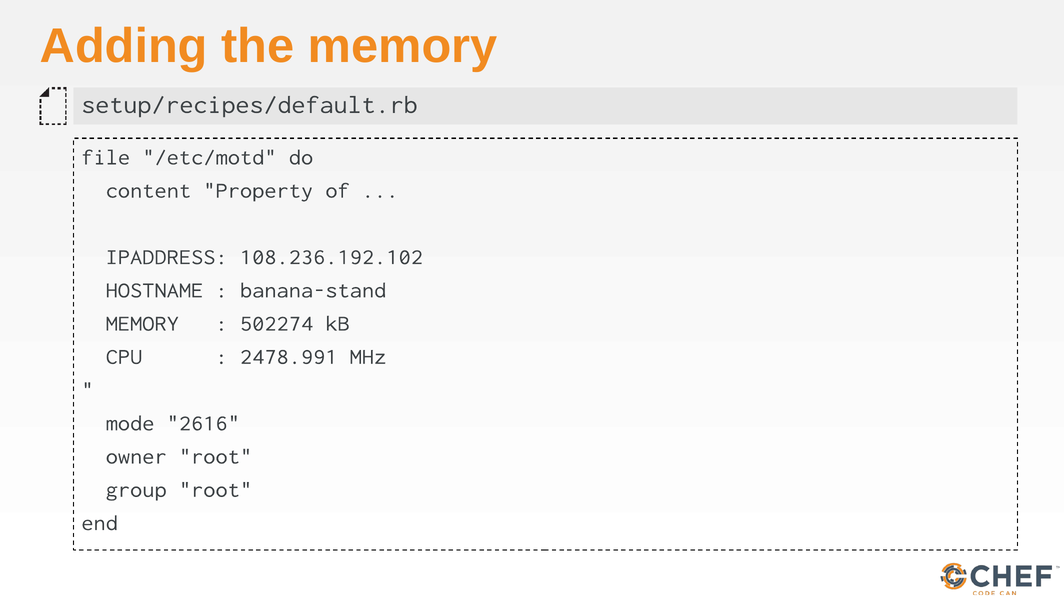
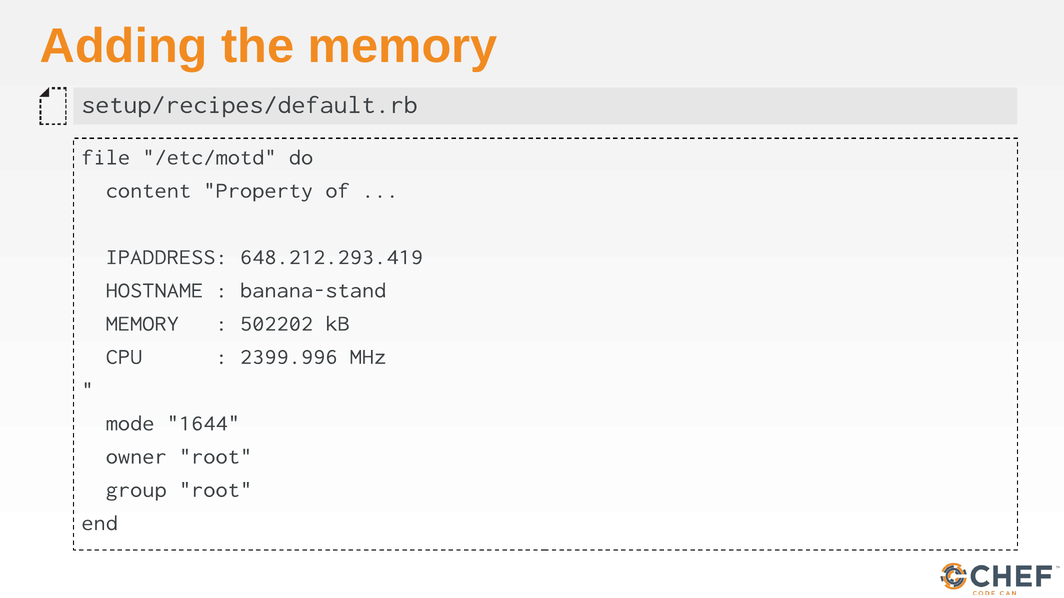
108.236.192.102: 108.236.192.102 -> 648.212.293.419 (331, 257)
502274: 502274 -> 502202 (277, 324)
2478.991: 2478.991 -> 2399.996 (289, 357)
2616: 2616 -> 1644 (203, 423)
